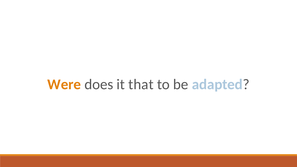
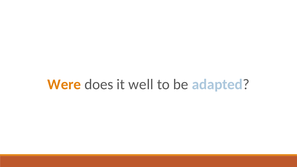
that: that -> well (141, 84)
